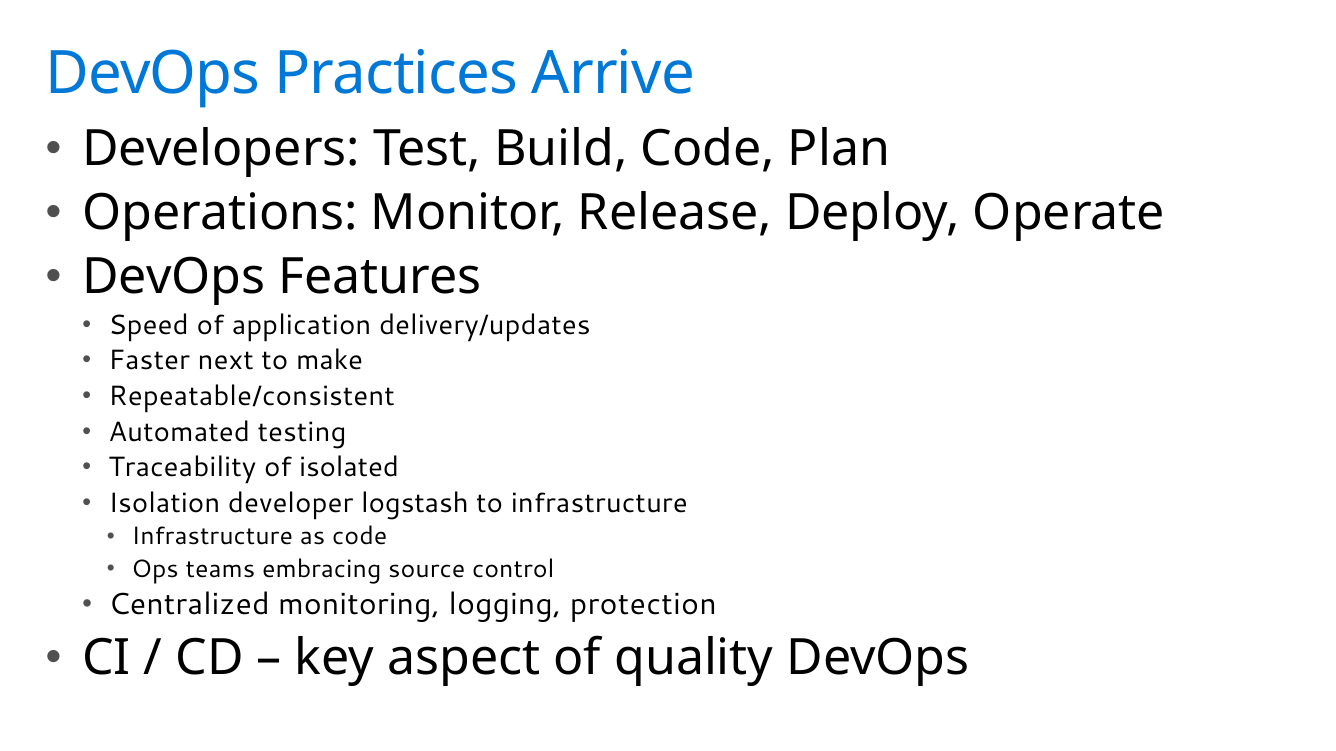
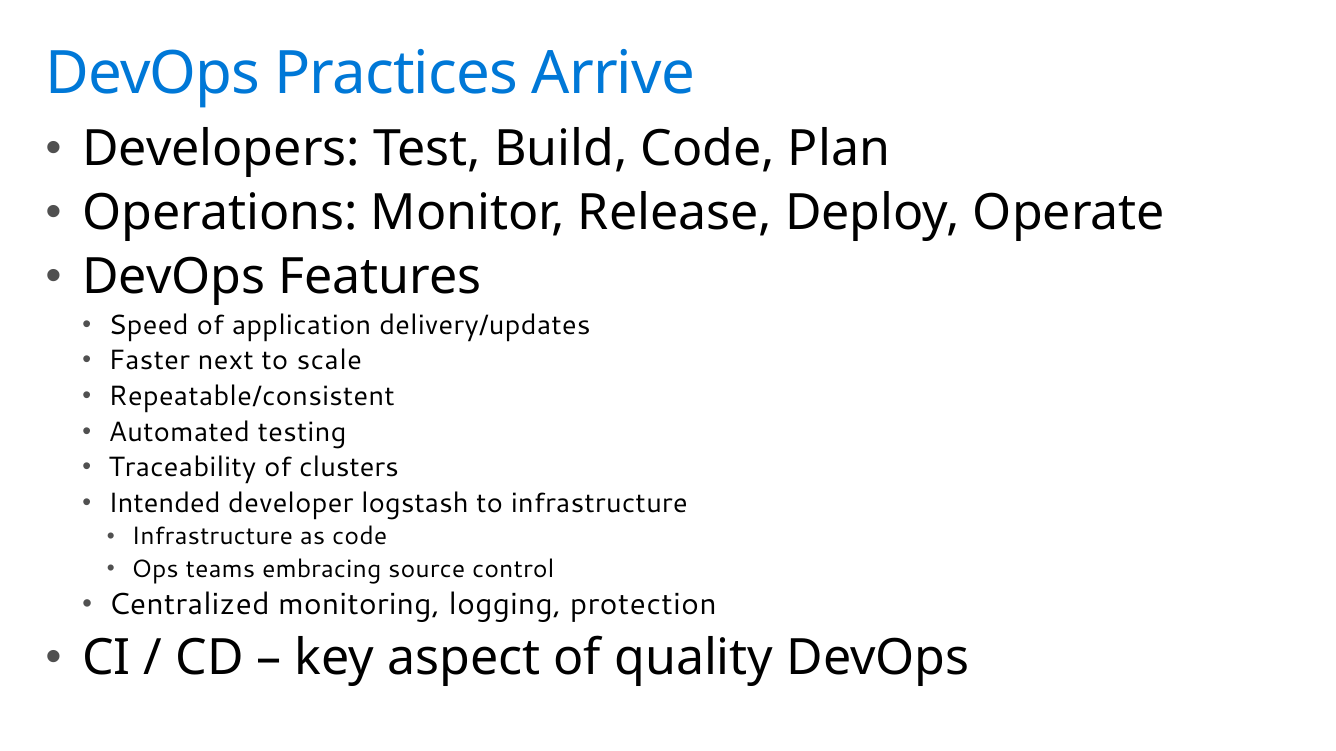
make: make -> scale (329, 361)
isolated: isolated -> clusters (349, 468)
Isolation: Isolation -> Intended (164, 503)
